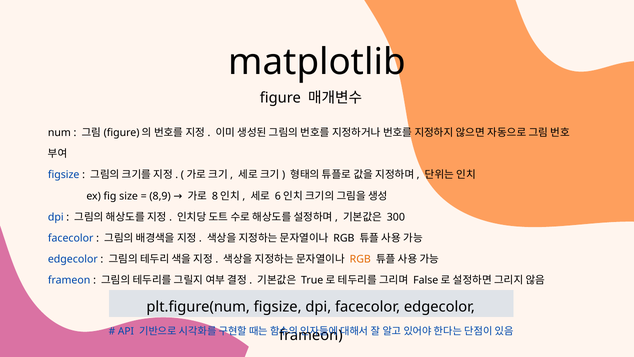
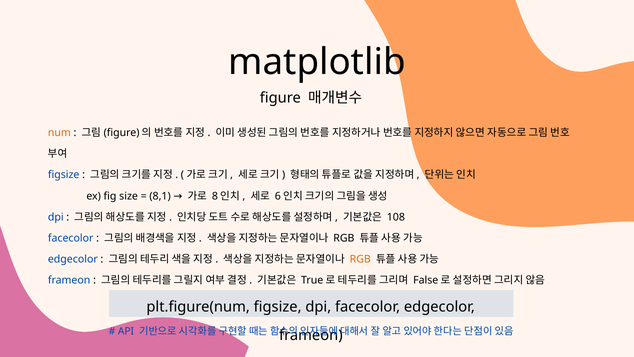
num colour: black -> orange (59, 133)
8,9: 8,9 -> 8,1 (160, 196)
300: 300 -> 108 (396, 217)
